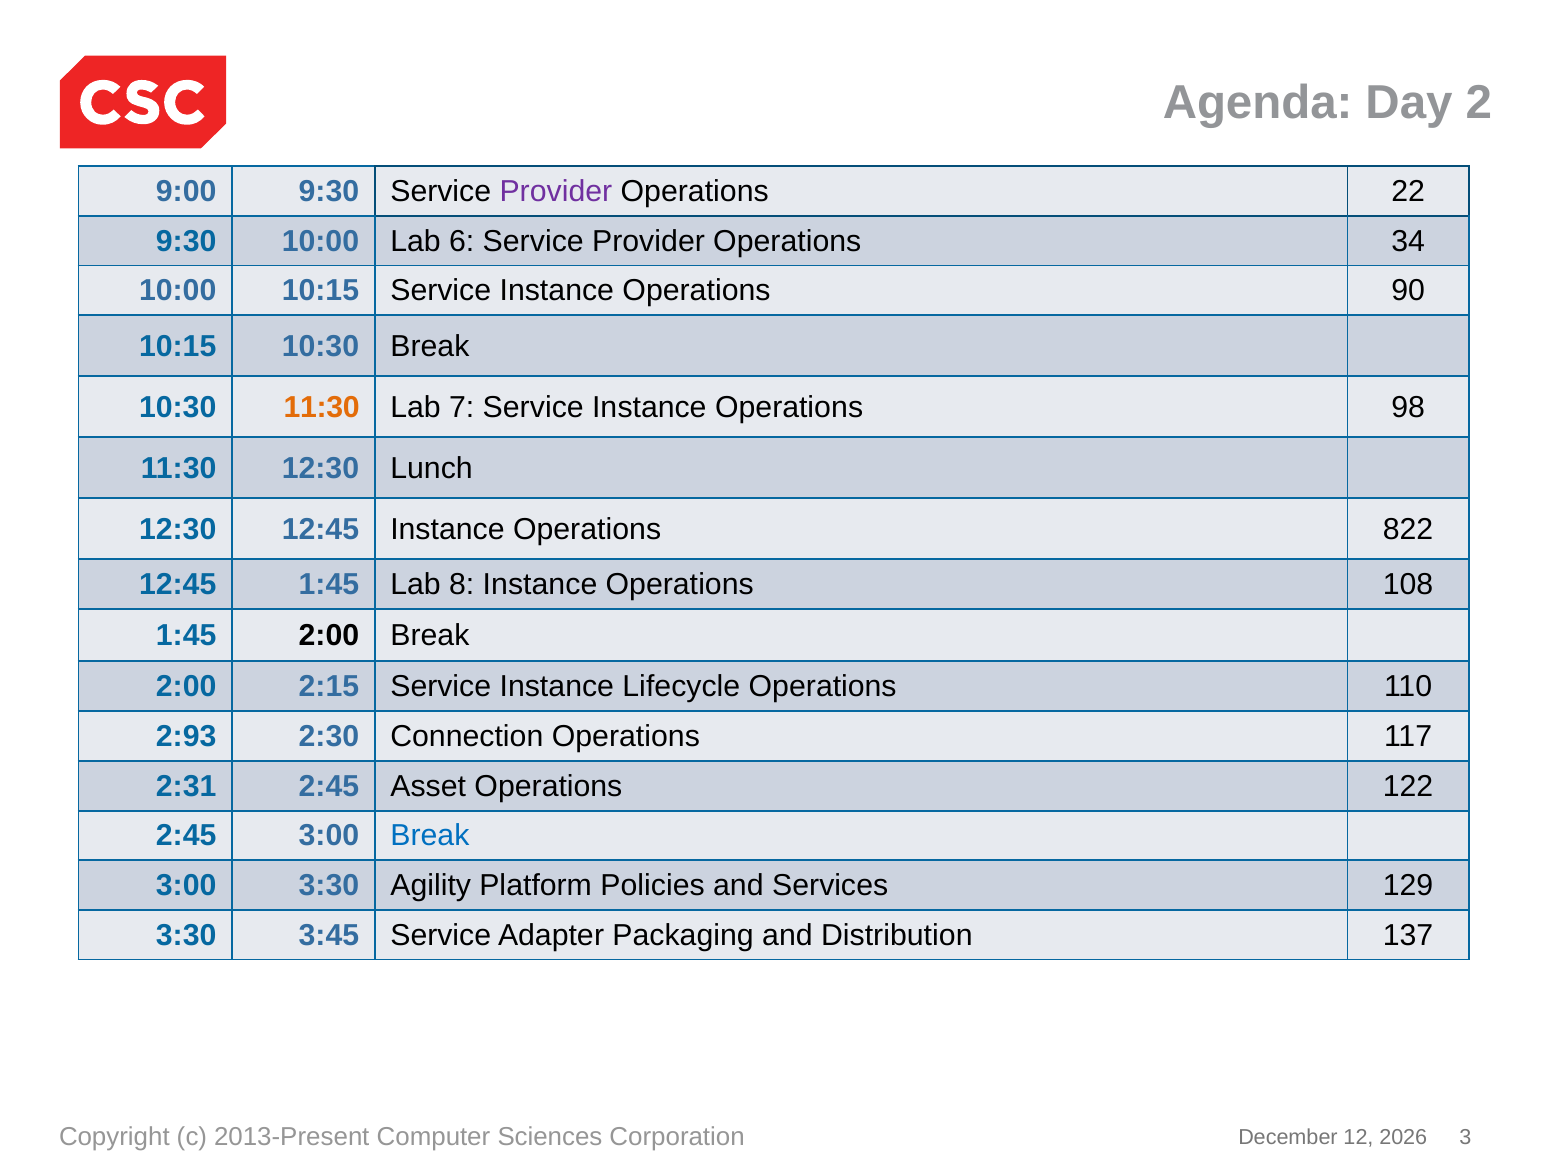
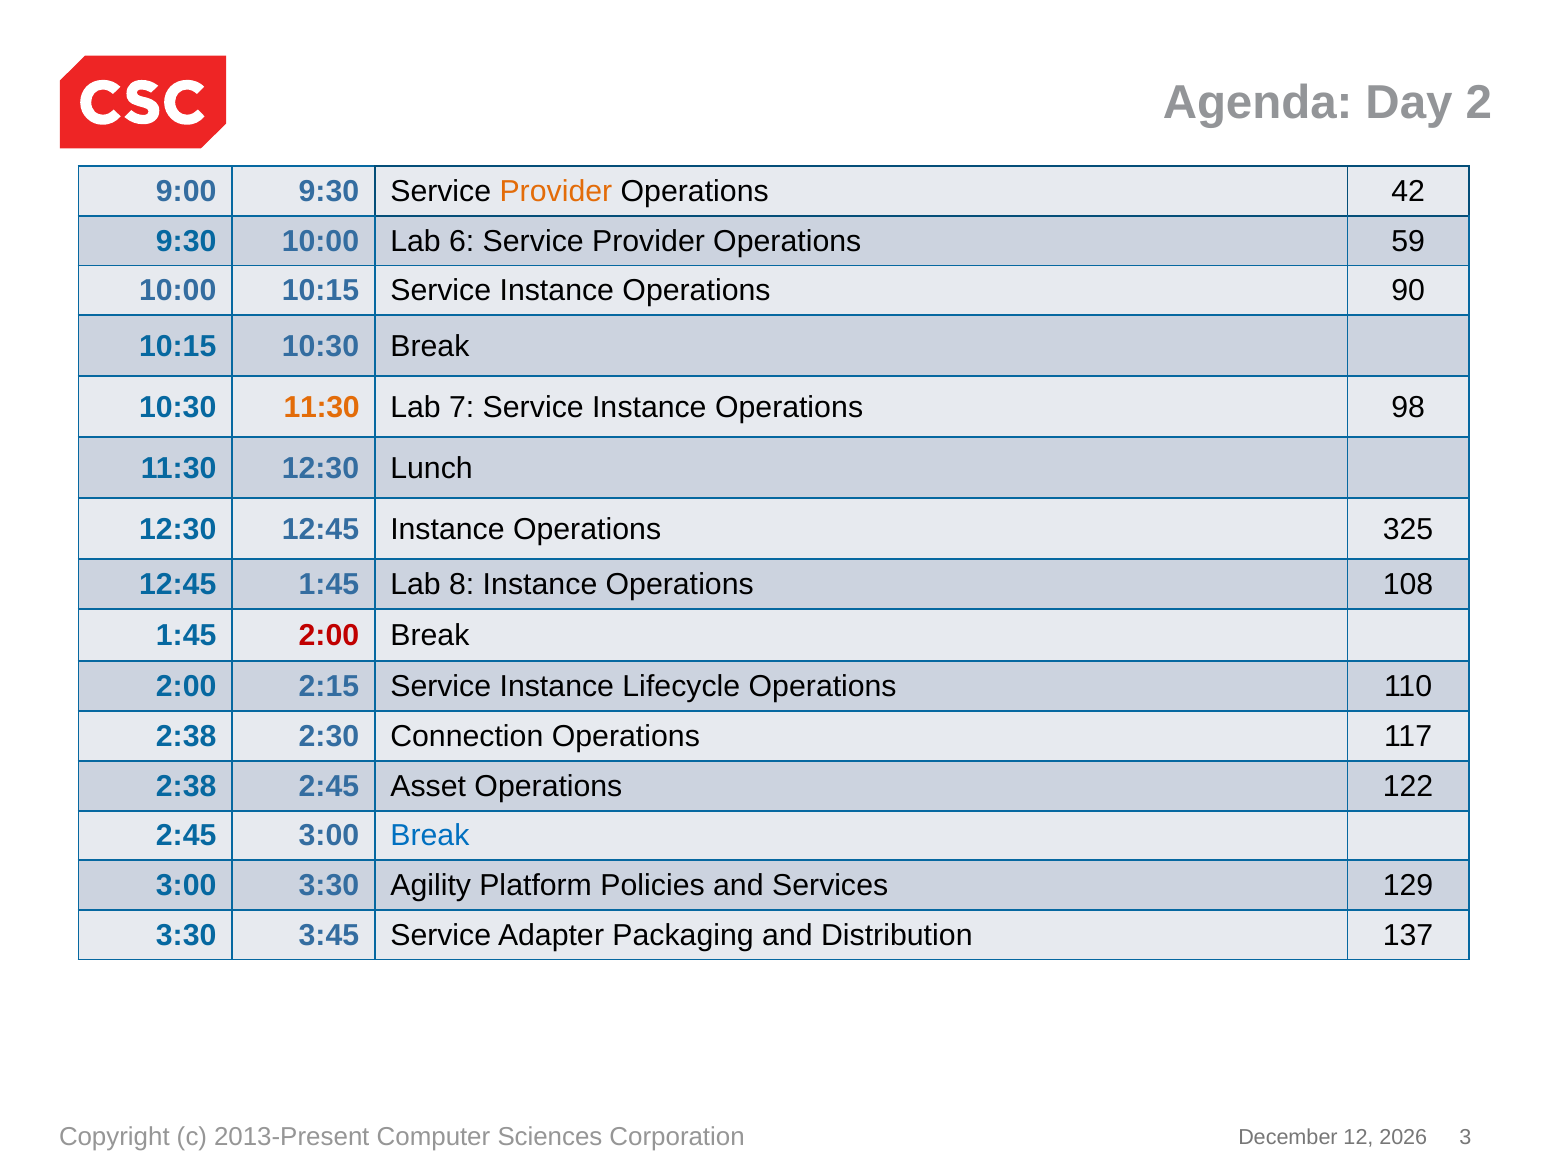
Provider colour: purple -> orange (556, 191)
22: 22 -> 42 (1408, 191)
34: 34 -> 59 (1408, 241)
822: 822 -> 325 (1408, 529)
2:00 colour: black -> red (329, 635)
2:93: 2:93 -> 2:38 (186, 736)
2:31: 2:31 -> 2:38 (186, 786)
